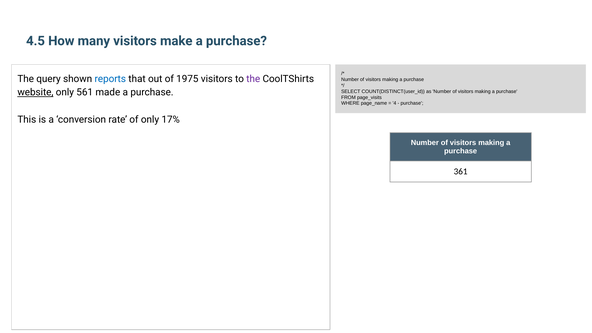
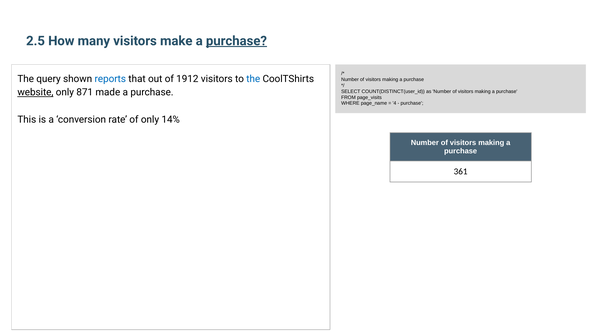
4.5: 4.5 -> 2.5 (35, 41)
purchase underline: none -> present (236, 41)
1975: 1975 -> 1912 (187, 79)
the colour: purple -> blue (253, 79)
561: 561 -> 871 (85, 92)
17%: 17% -> 14% (171, 120)
